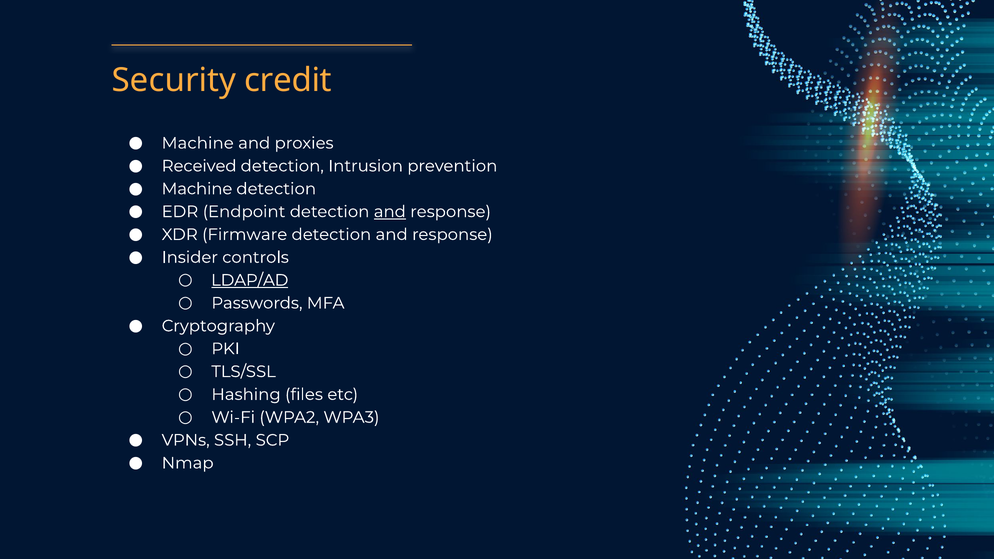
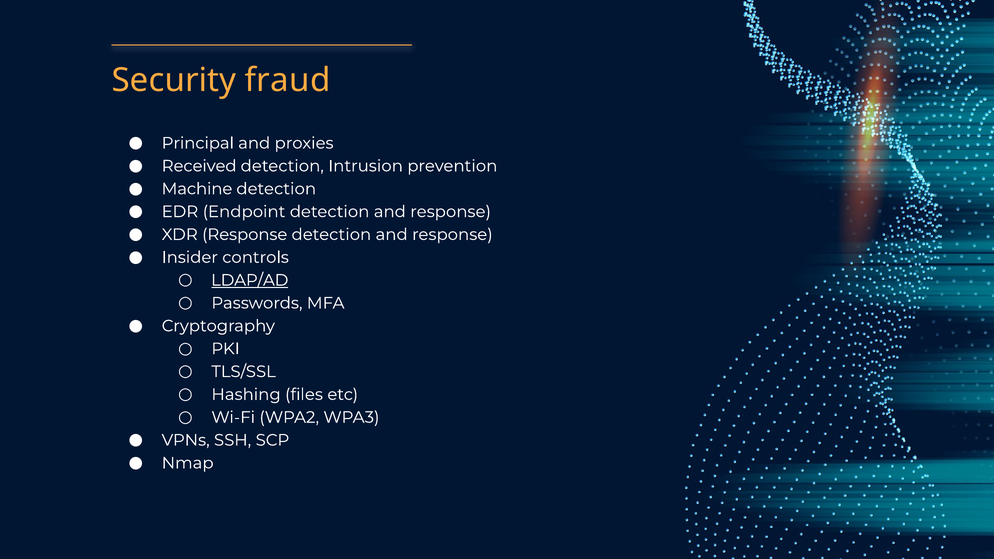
credit: credit -> fraud (288, 81)
Machine: Machine -> Principal (198, 143)
and underline: present -> none (390, 212)
XDR Firmware: Firmware -> Response (245, 235)
